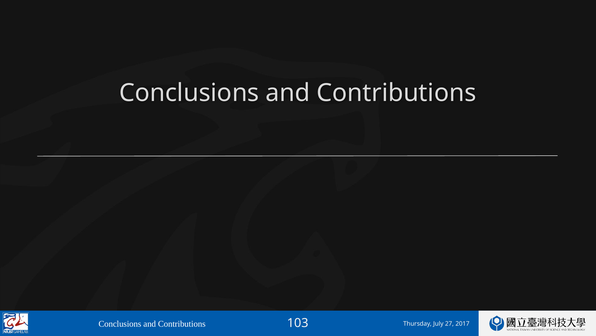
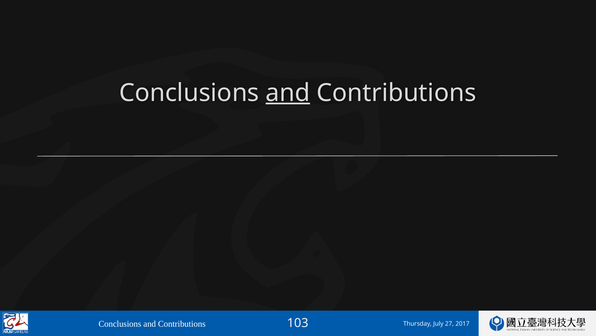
and underline: none -> present (288, 93)
